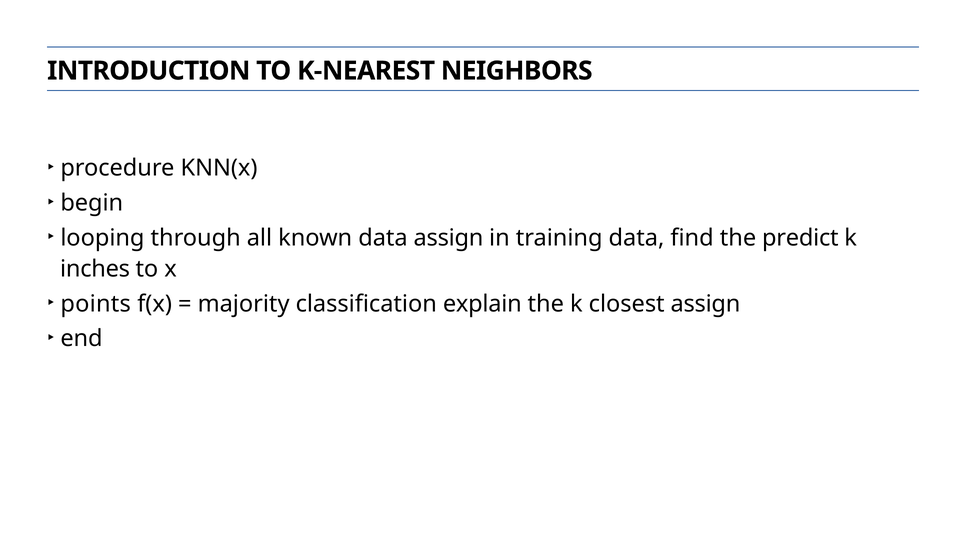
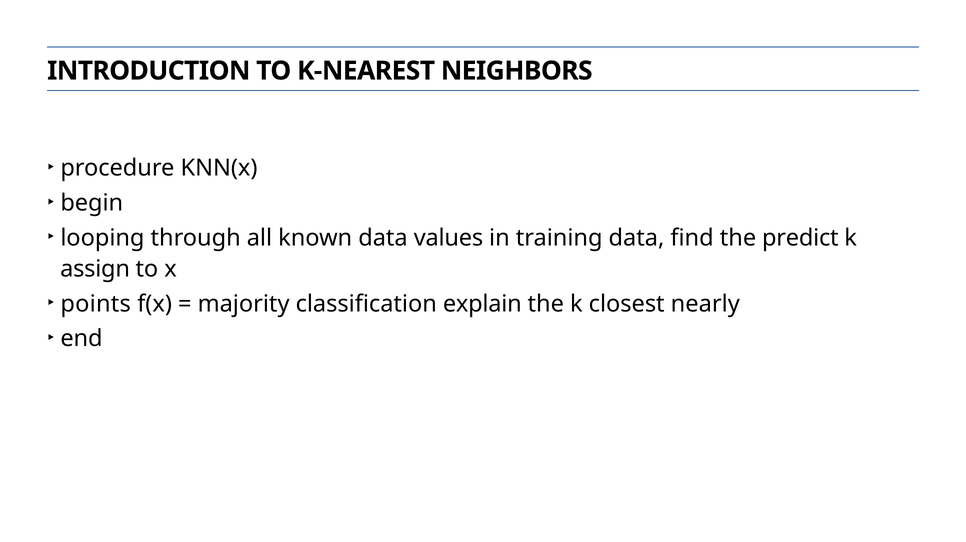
data assign: assign -> values (448, 238)
inches: inches -> assign (95, 269)
closest assign: assign -> nearly (705, 304)
